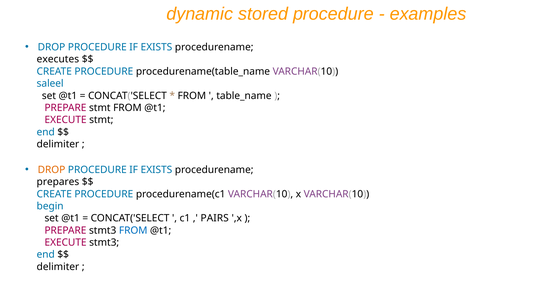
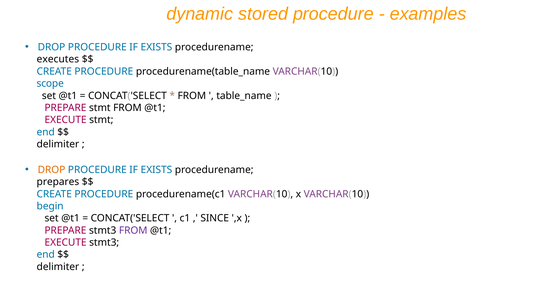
saleel: saleel -> scope (50, 83)
PAIRS: PAIRS -> SINCE (215, 218)
FROM colour: blue -> purple (133, 230)
